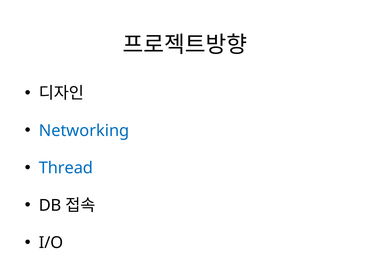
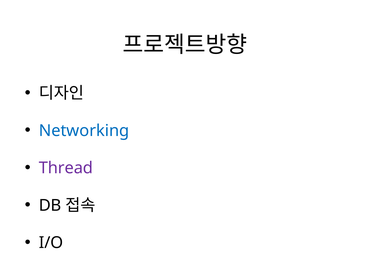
Thread colour: blue -> purple (66, 168)
